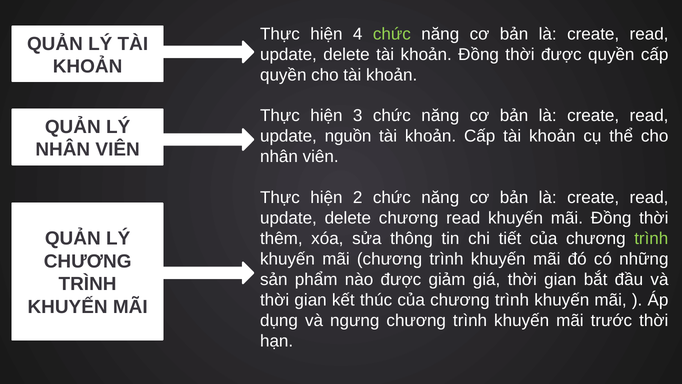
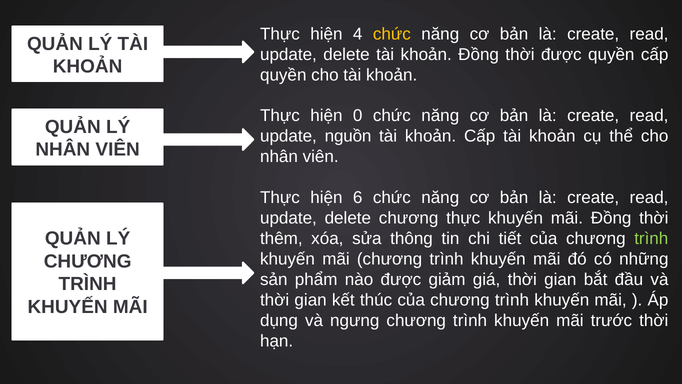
chức colour: light green -> yellow (392, 34)
3: 3 -> 0 (358, 116)
2: 2 -> 6 (358, 198)
chương read: read -> thực (463, 218)
